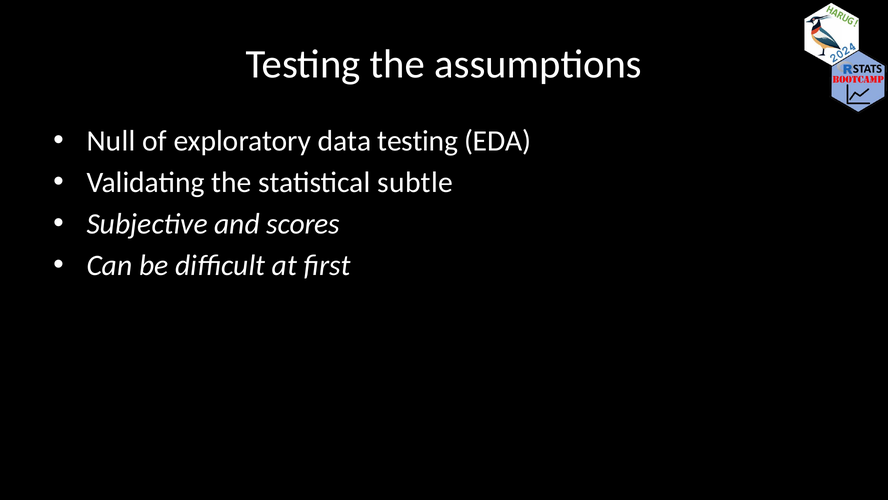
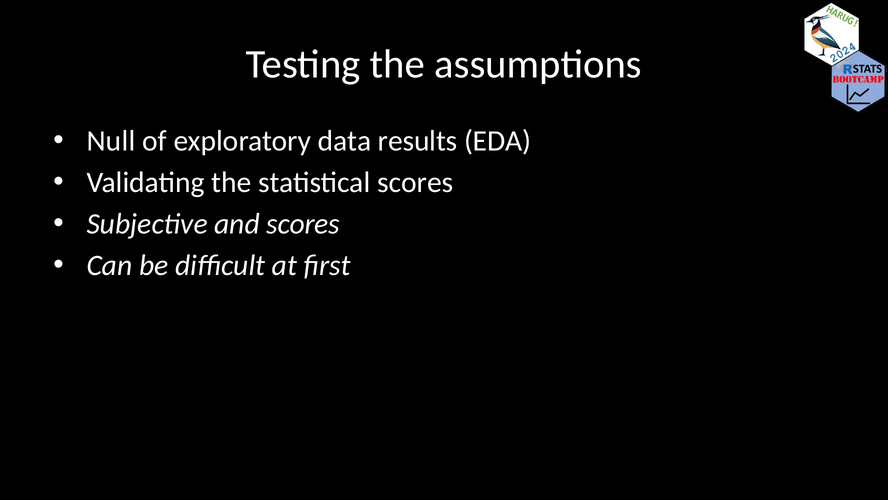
data testing: testing -> results (418, 141)
statistical subtle: subtle -> scores (415, 182)
